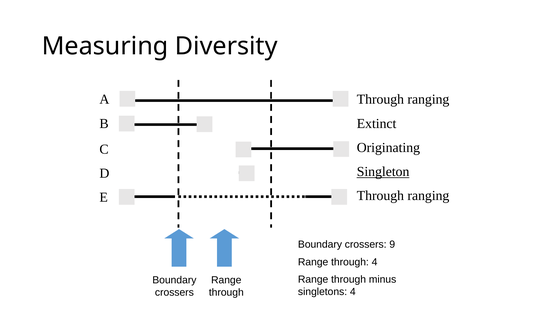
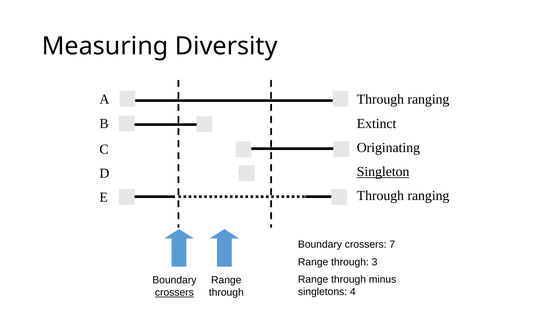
9: 9 -> 7 (392, 244)
through 4: 4 -> 3 (375, 262)
crossers underline: none -> present (174, 292)
